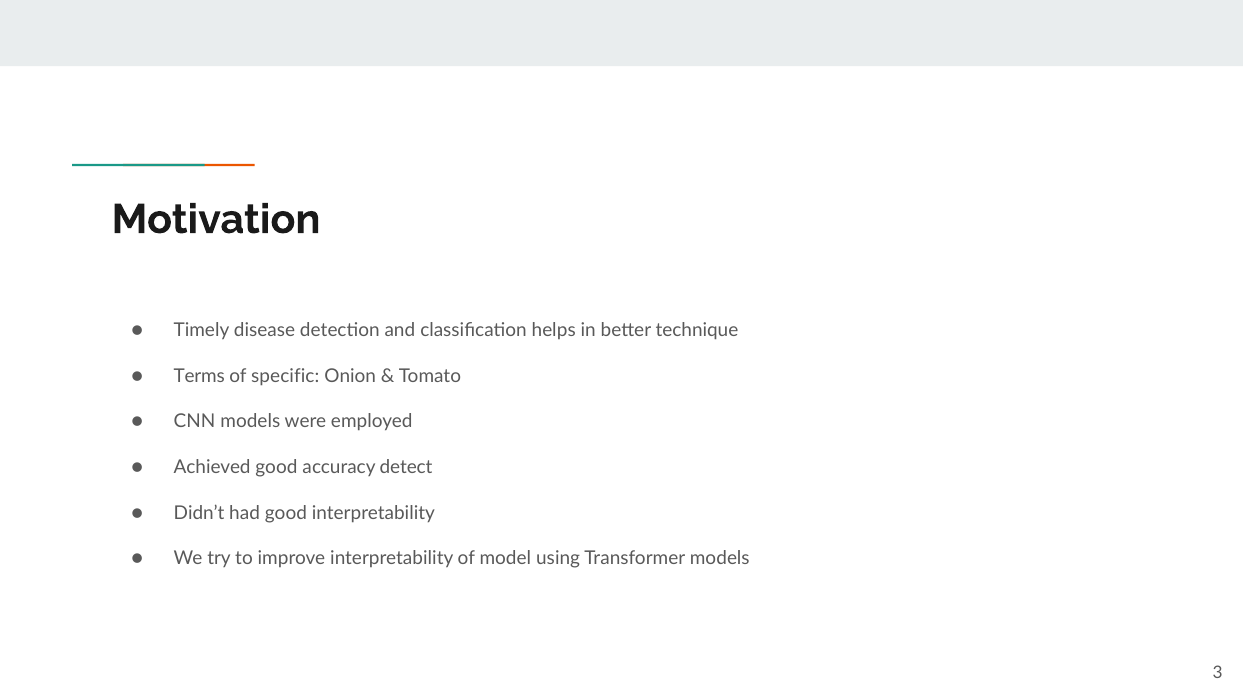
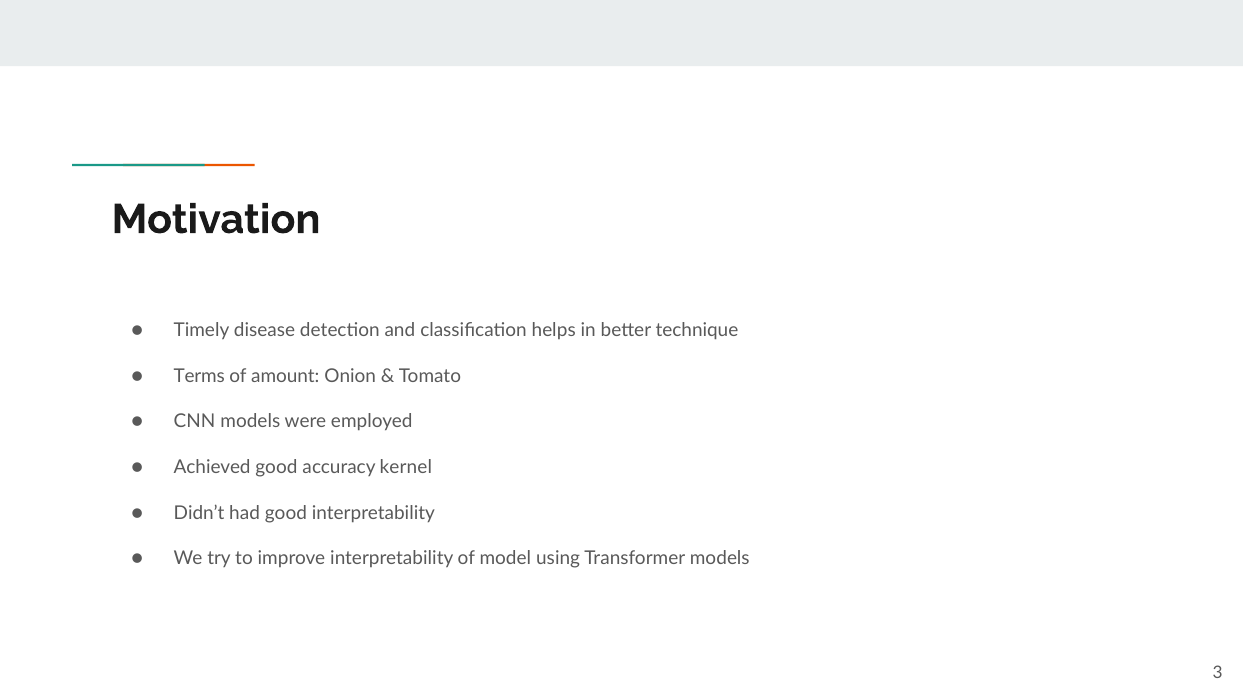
specific: specific -> amount (285, 376)
detect: detect -> kernel (406, 467)
